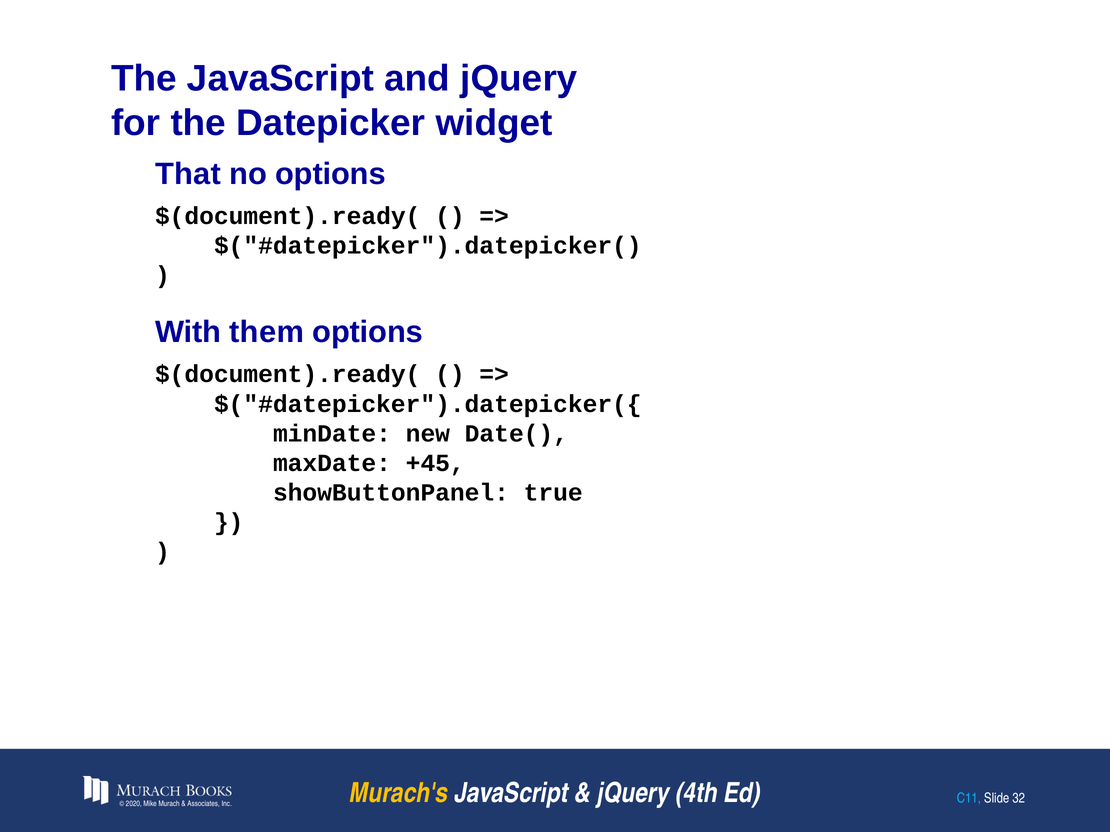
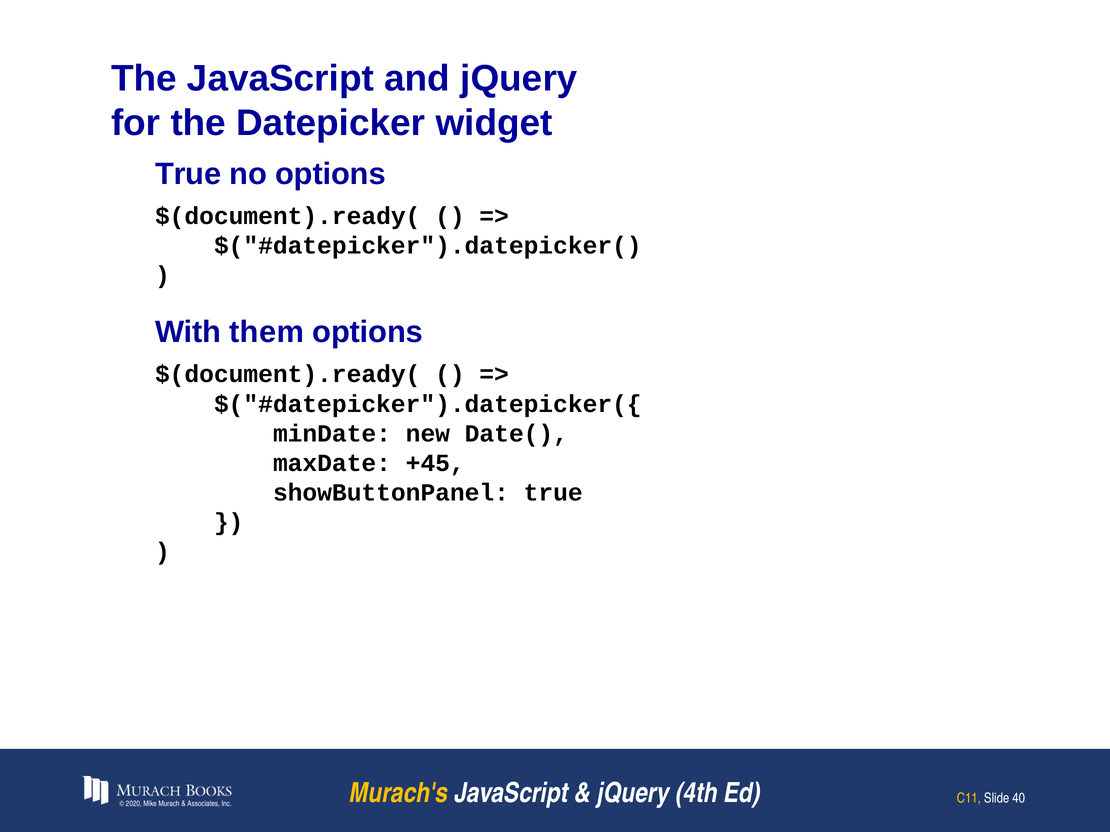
That: That -> True (188, 174)
C11 colour: light blue -> yellow (969, 799)
32: 32 -> 40 (1019, 799)
